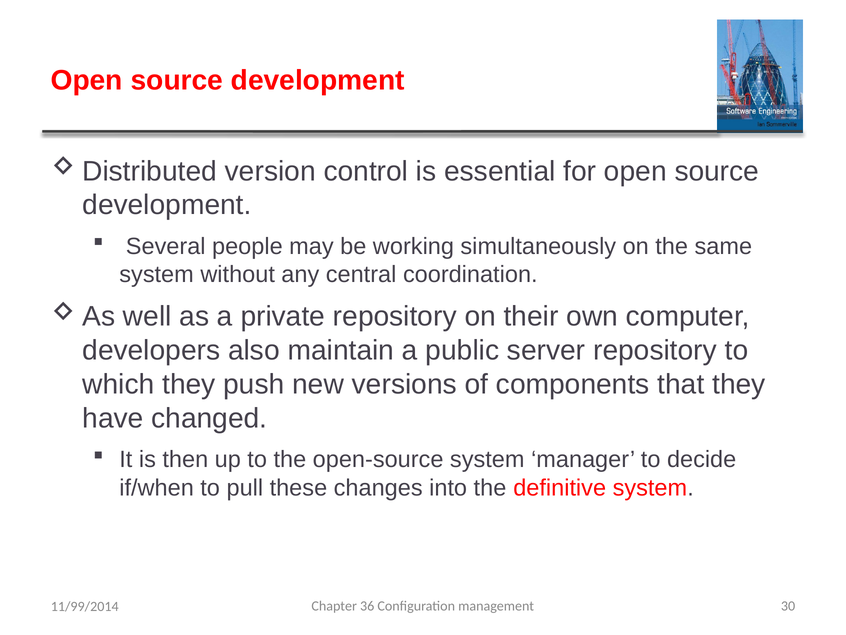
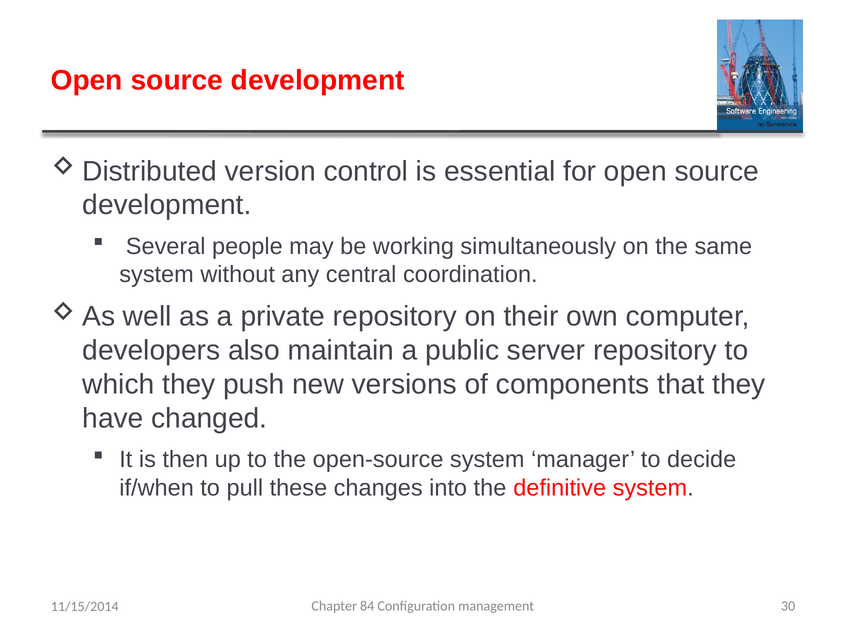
36: 36 -> 84 (367, 606)
11/99/2014: 11/99/2014 -> 11/15/2014 (85, 606)
